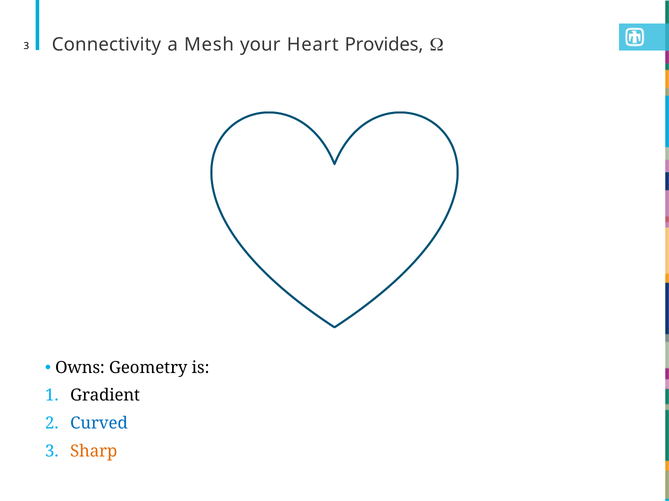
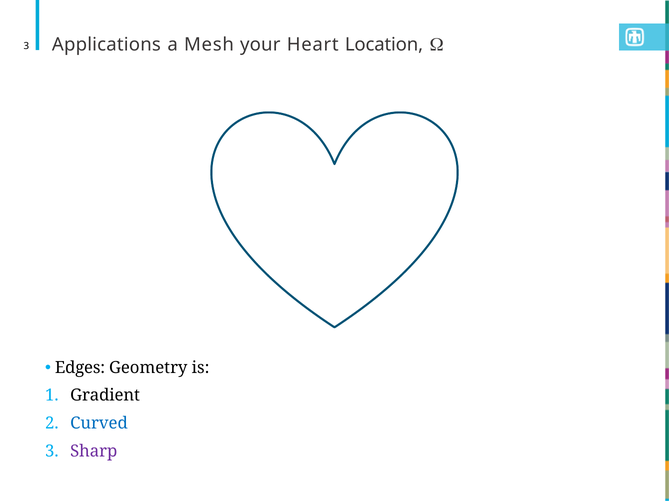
Connectivity: Connectivity -> Applications (106, 45)
Provides: Provides -> Location (384, 45)
Owns: Owns -> Edges (80, 368)
Sharp colour: orange -> purple (94, 452)
